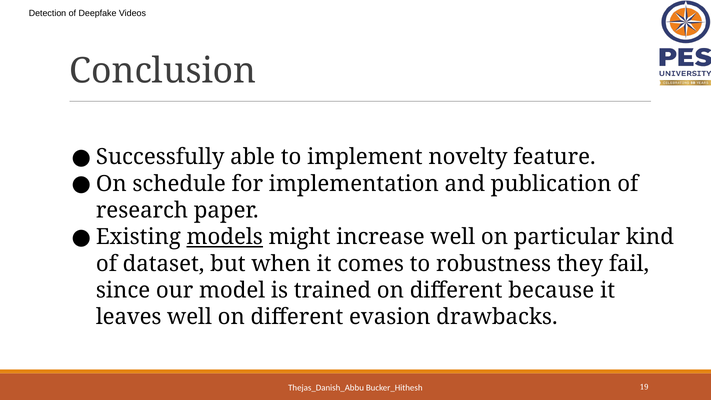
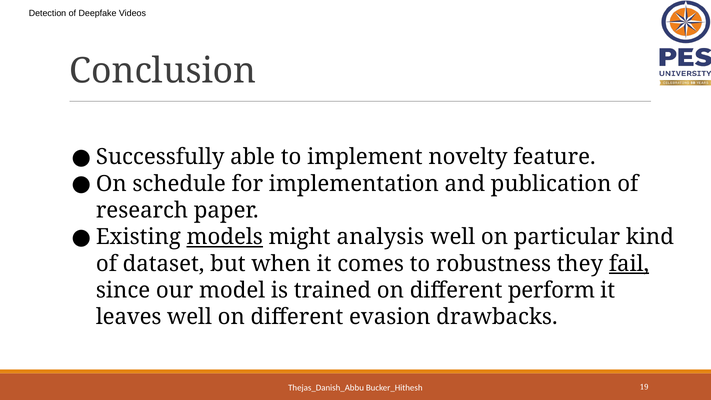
increase: increase -> analysis (380, 237)
fail underline: none -> present (629, 264)
because: because -> perform (551, 290)
